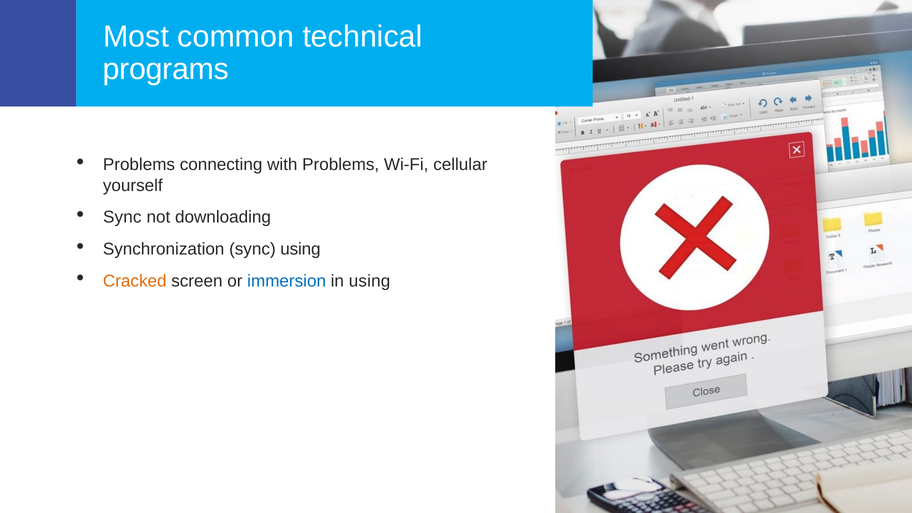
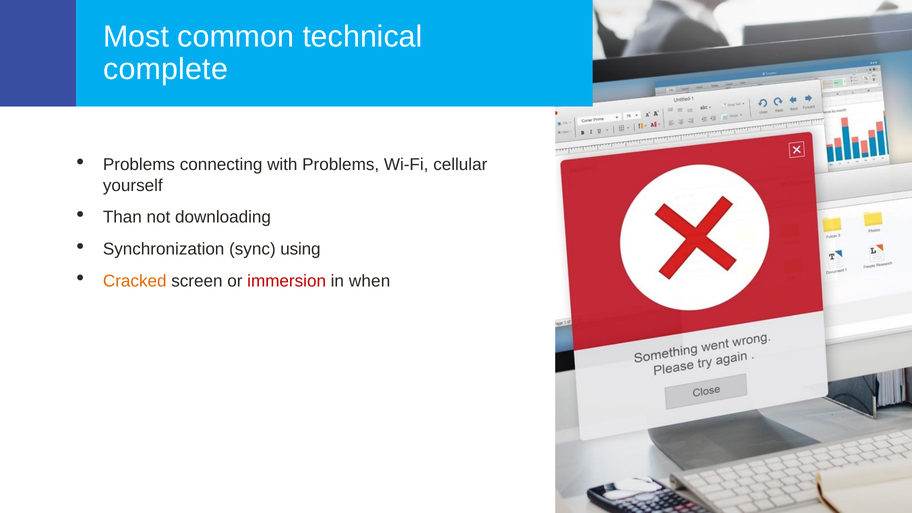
programs: programs -> complete (166, 69)
Sync: Sync -> Than (122, 217)
immersion colour: blue -> red (287, 281)
in using: using -> when (370, 281)
